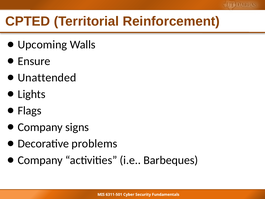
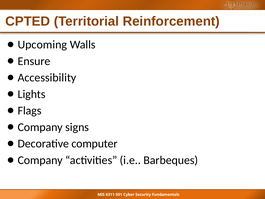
Unattended: Unattended -> Accessibility (47, 78)
problems: problems -> computer (95, 144)
